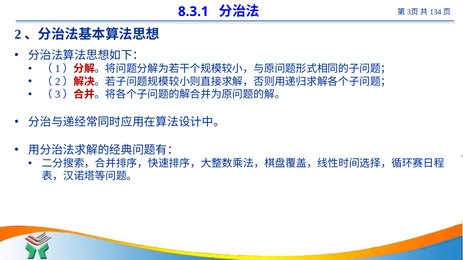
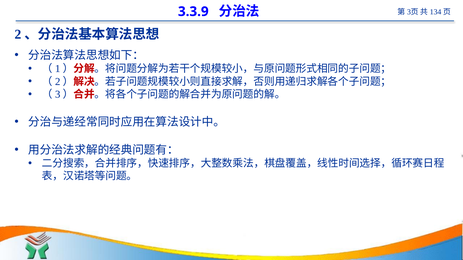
8.3.1: 8.3.1 -> 3.3.9 (193, 12)
